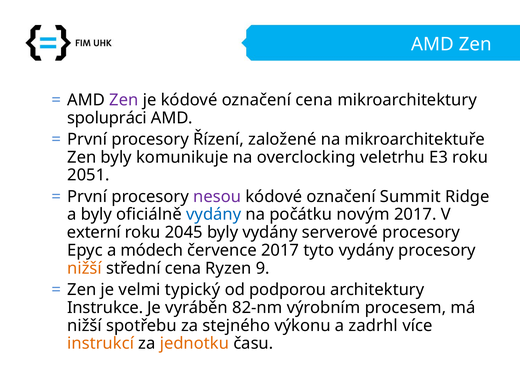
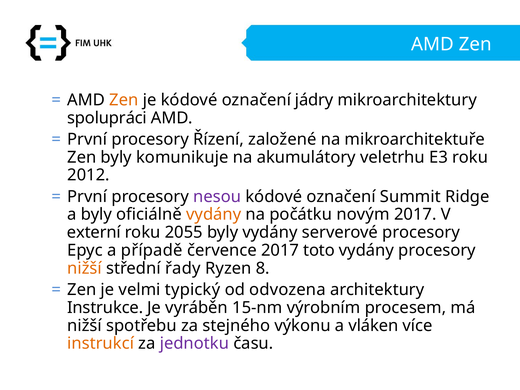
Zen colour: purple -> orange (124, 100)
označení cena: cena -> jádry (314, 100)
overclocking: overclocking -> akumulátory (306, 157)
2051: 2051 -> 2012 (88, 175)
vydány colour: blue -> orange (214, 214)
2045: 2045 -> 2055 (184, 232)
módech: módech -> případě (152, 250)
tyto: tyto -> toto (319, 250)
střední cena: cena -> řady (183, 268)
9: 9 -> 8 (263, 268)
podporou: podporou -> odvozena (287, 290)
82-nm: 82-nm -> 15-nm (257, 308)
zadrhl: zadrhl -> vláken (373, 326)
jednotku colour: orange -> purple (194, 343)
